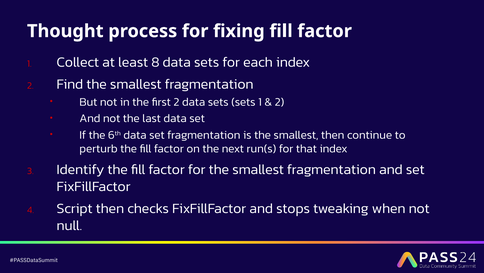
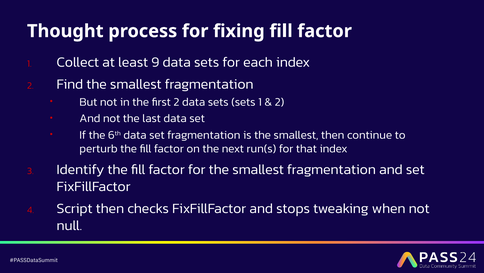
8: 8 -> 9 (155, 62)
